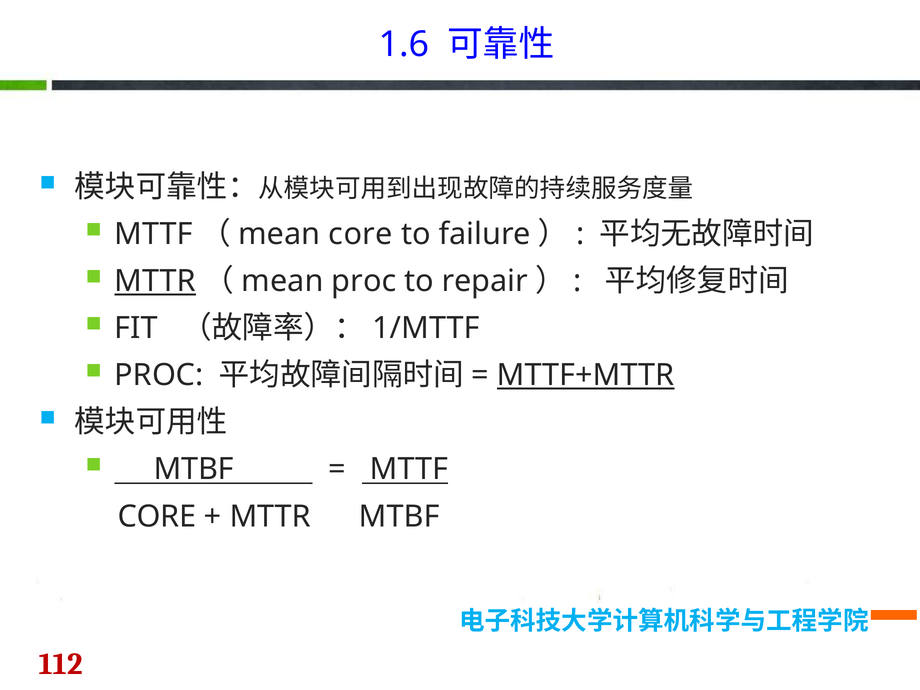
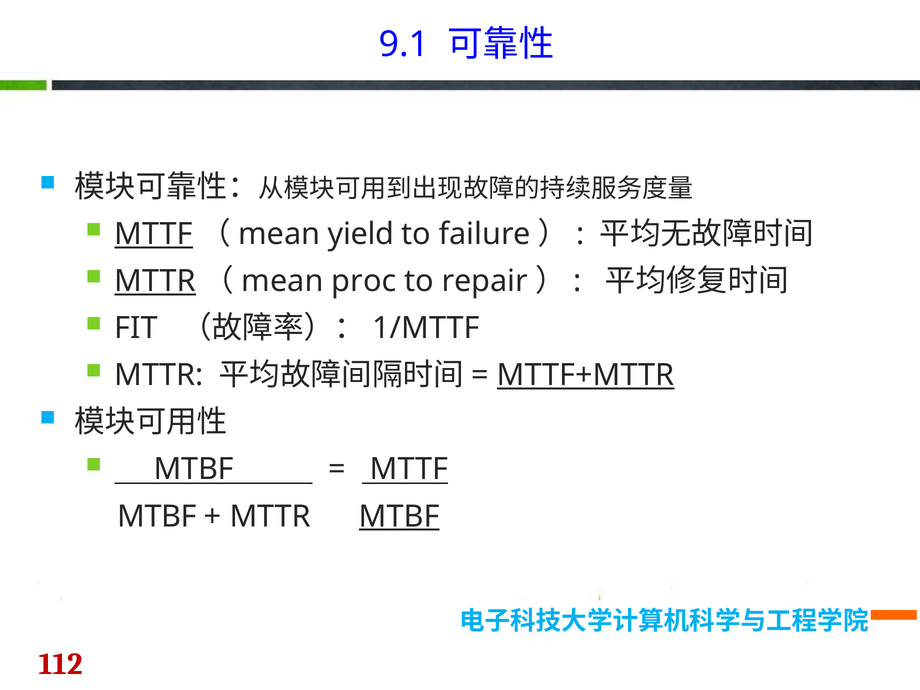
1.6: 1.6 -> 9.1 (404, 45)
MTTF underline: none -> present (154, 234)
core: core -> yield (361, 234)
PROC: PROC -> MTTR (159, 375)
CORE: CORE -> MTBF (157, 516)
MTBF underline: none -> present (399, 516)
